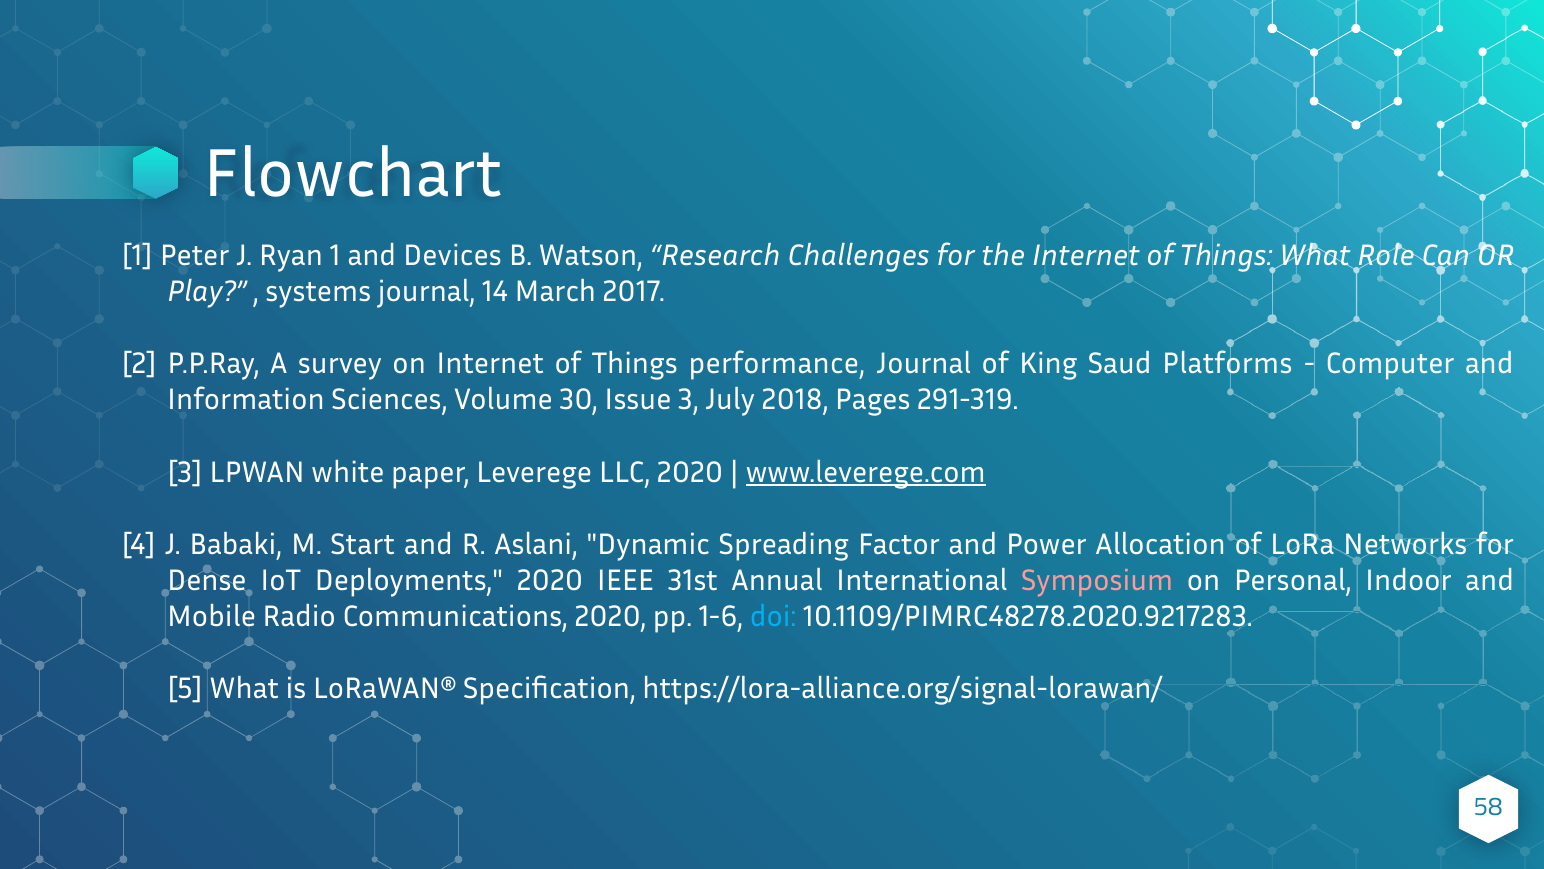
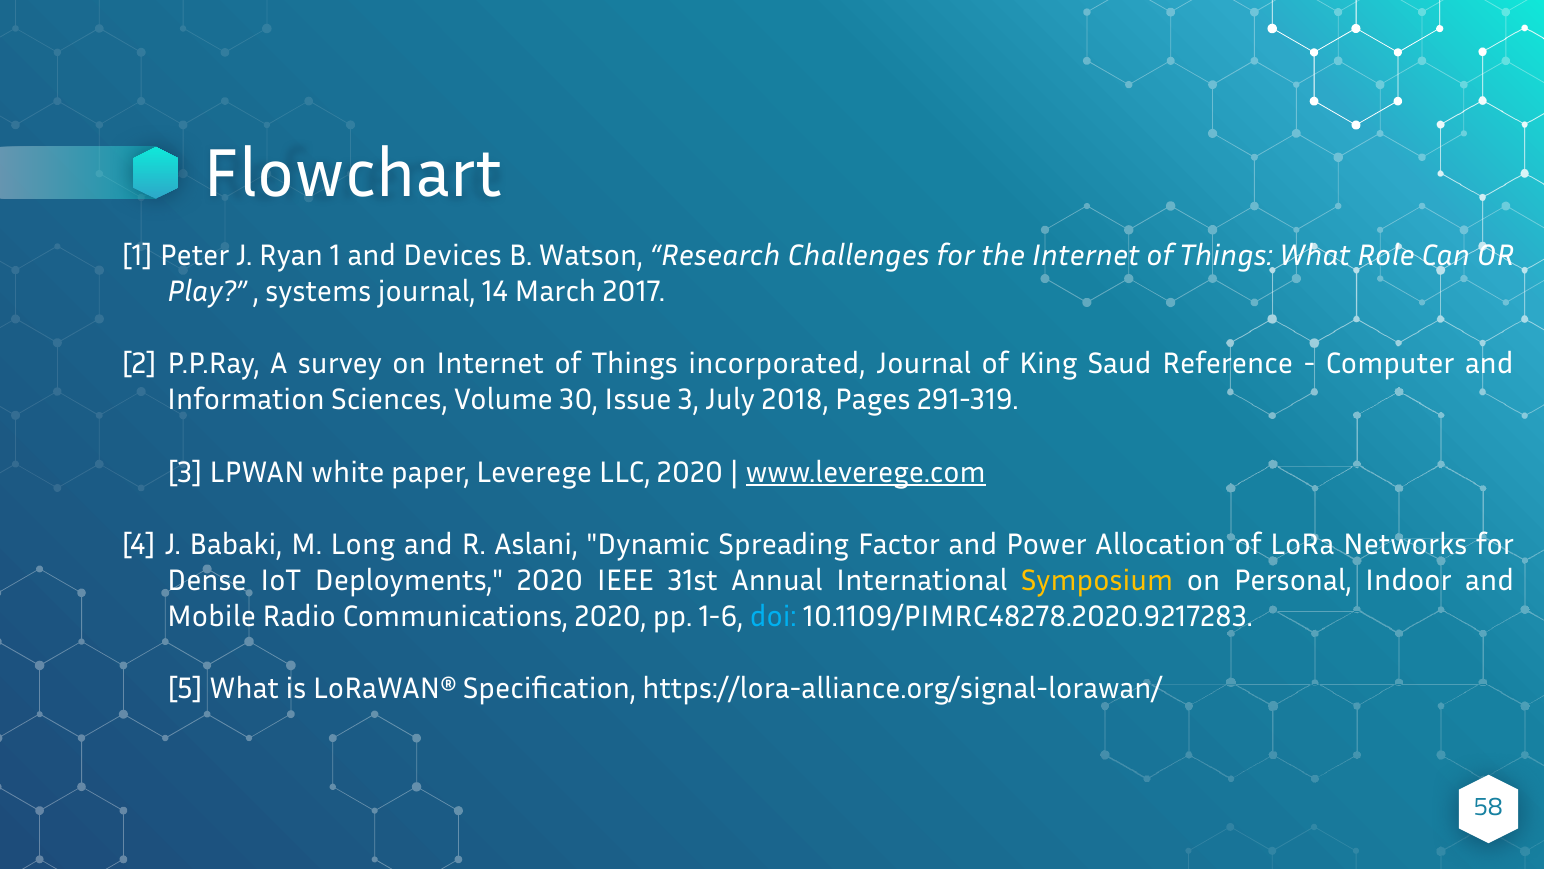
performance: performance -> incorporated (777, 364)
Platforms: Platforms -> Reference (1227, 364)
Start: Start -> Long (363, 544)
Symposium colour: pink -> yellow (1097, 580)
